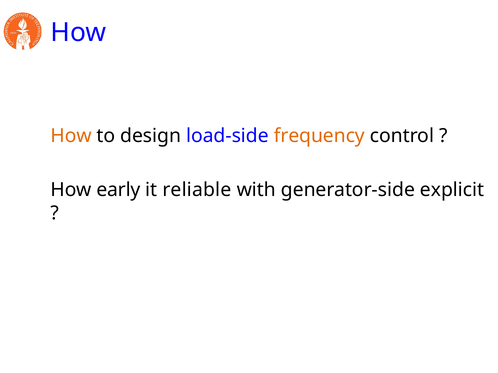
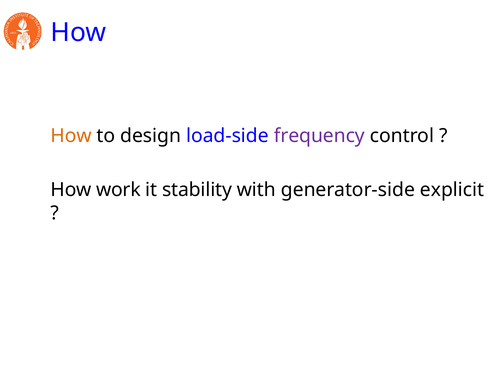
frequency colour: orange -> purple (319, 136)
early: early -> work (118, 190)
reliable: reliable -> stability (197, 190)
